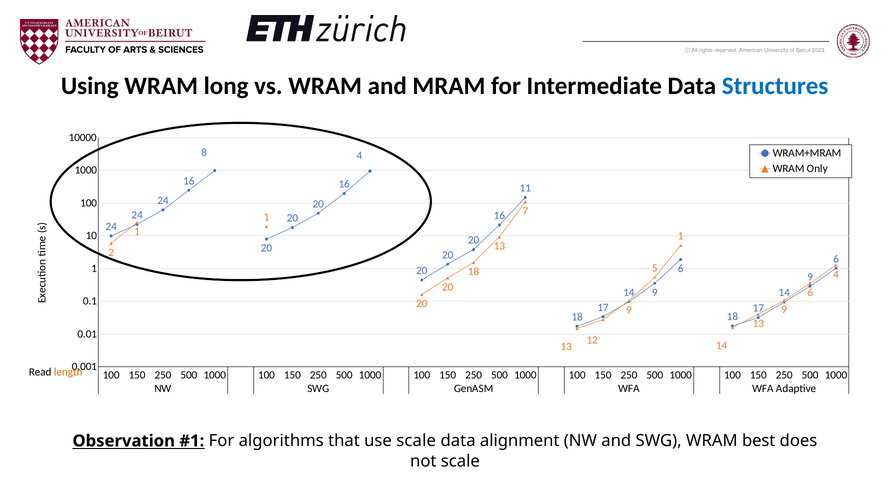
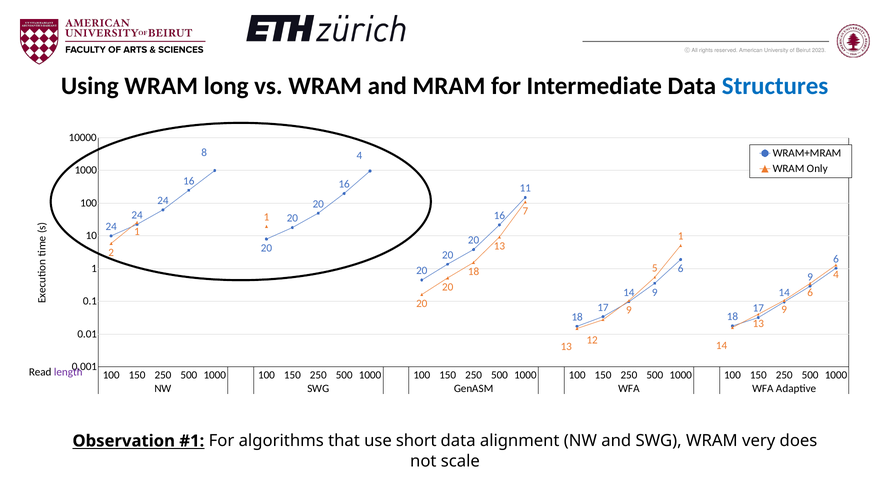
length colour: orange -> purple (68, 372)
use scale: scale -> short (416, 441)
best: best -> very (759, 441)
